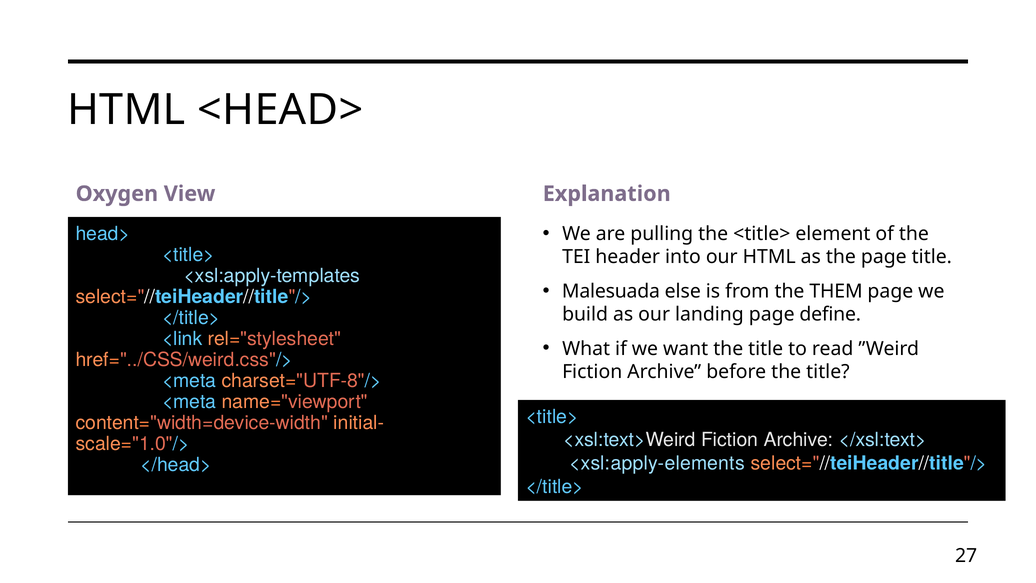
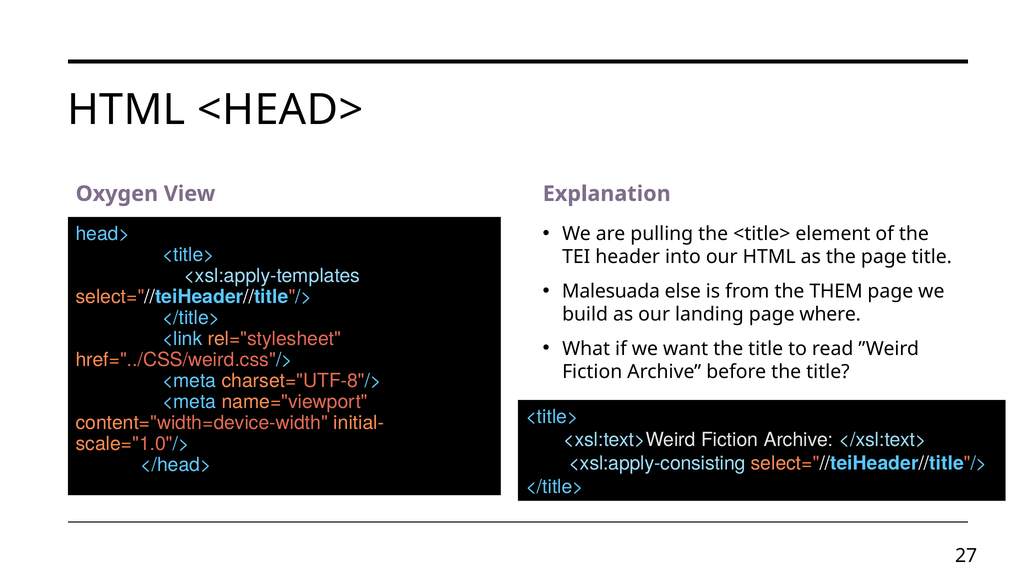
define: define -> where (830, 314)
<xsl:apply-elements: <xsl:apply-elements -> <xsl:apply-consisting (657, 463)
